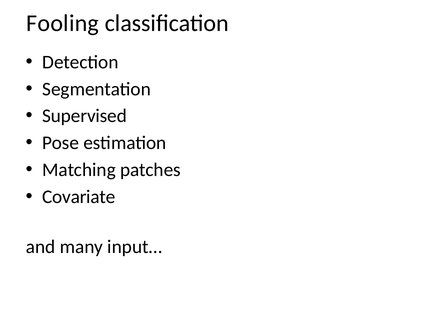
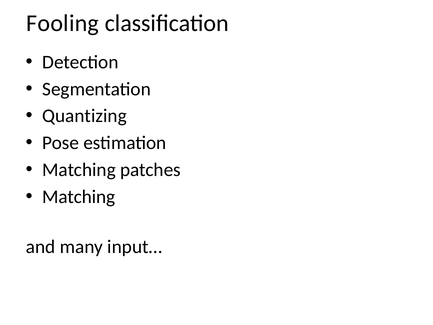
Supervised: Supervised -> Quantizing (84, 116)
Covariate: Covariate -> Matching (79, 197)
